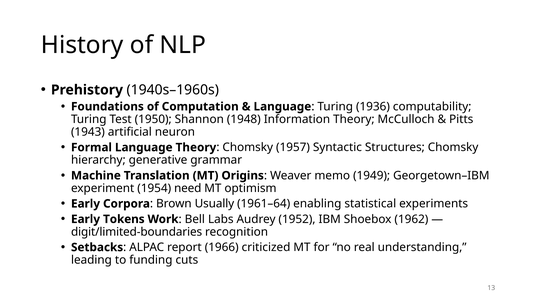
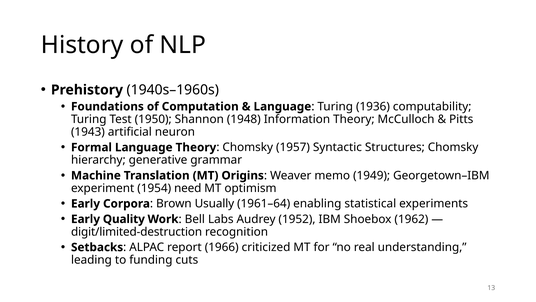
Tokens: Tokens -> Quality (124, 219)
digit/limited-boundaries: digit/limited-boundaries -> digit/limited-destruction (137, 231)
